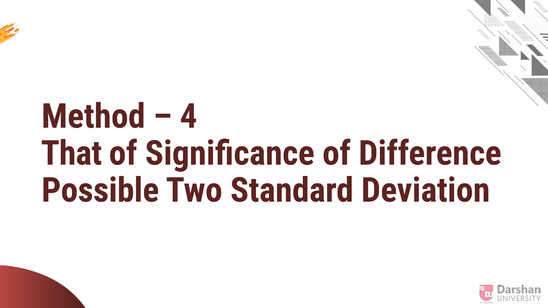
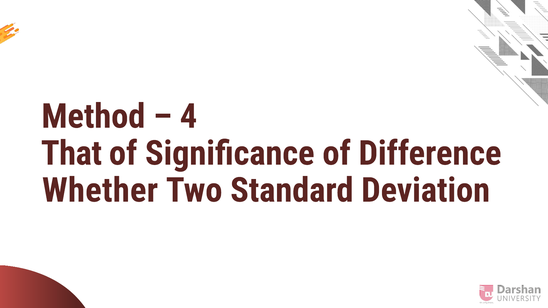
Possible: Possible -> Whether (100, 190)
